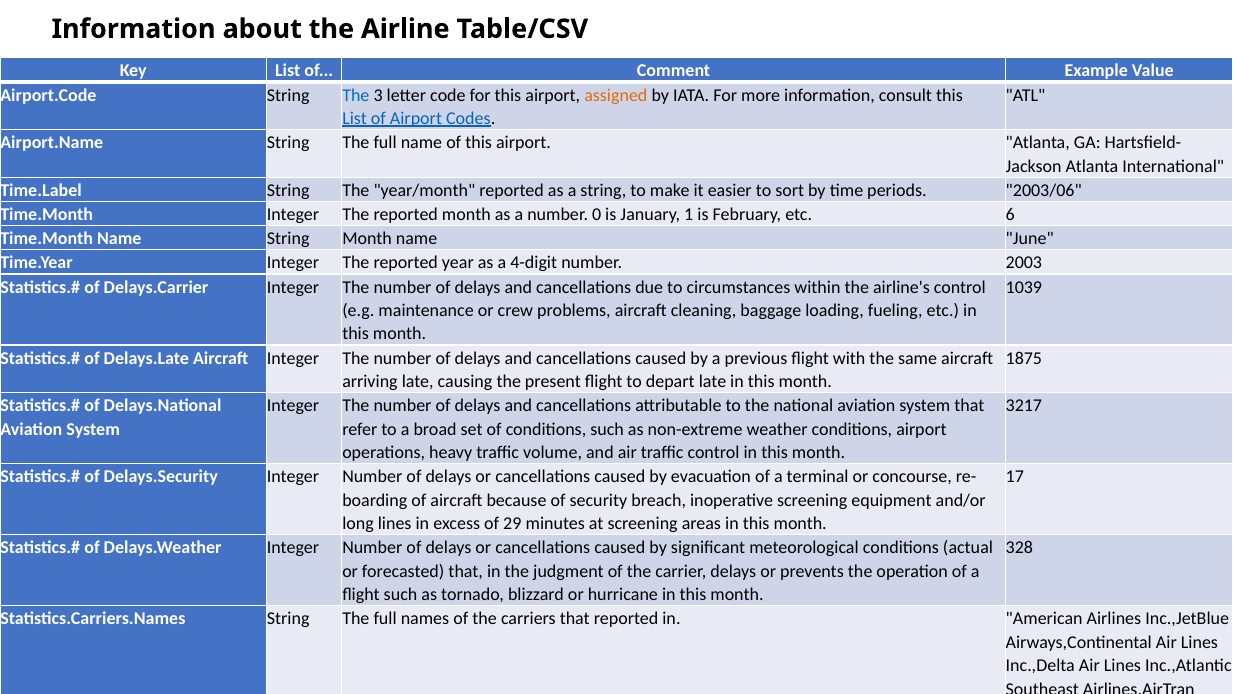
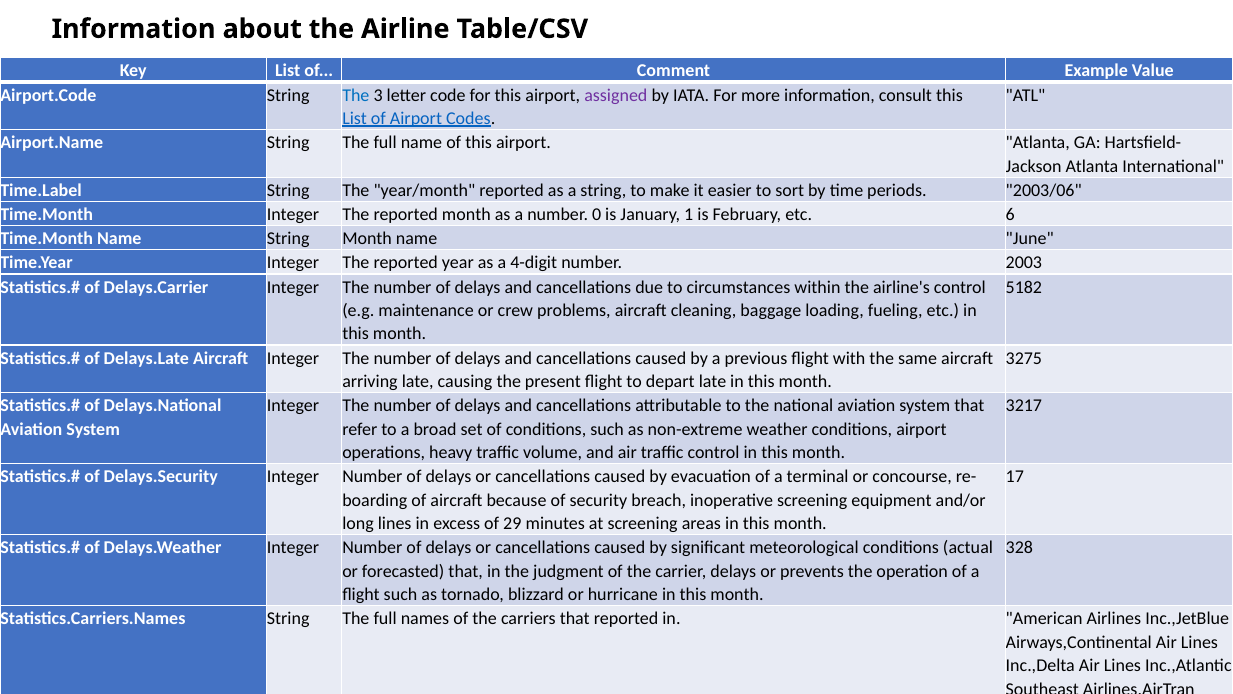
assigned colour: orange -> purple (616, 95)
1039: 1039 -> 5182 (1024, 287)
1875: 1875 -> 3275 (1024, 358)
